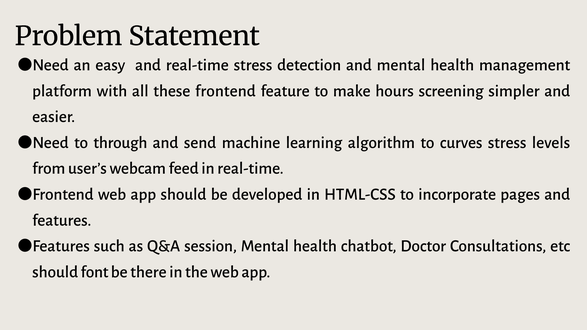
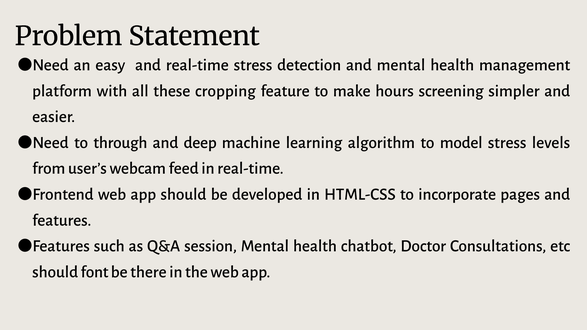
these frontend: frontend -> cropping (225, 91)
send: send -> deep (200, 143)
curves: curves -> model (461, 143)
